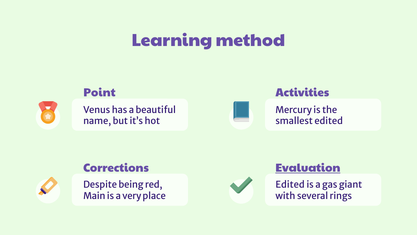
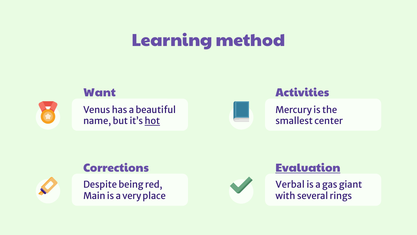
Point: Point -> Want (100, 93)
hot underline: none -> present (152, 121)
smallest edited: edited -> center (329, 121)
Edited: Edited -> Verbal (290, 185)
